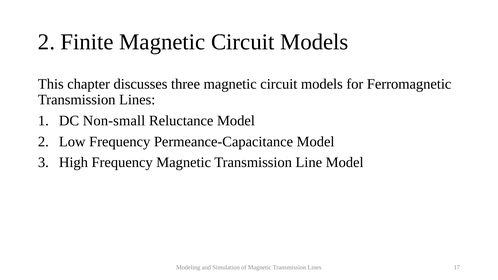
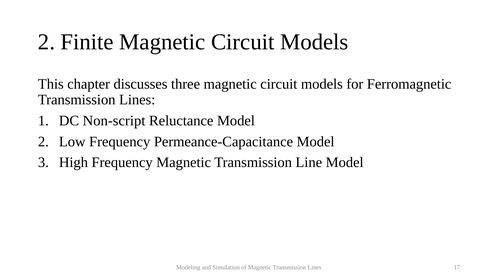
Non-small: Non-small -> Non-script (114, 121)
